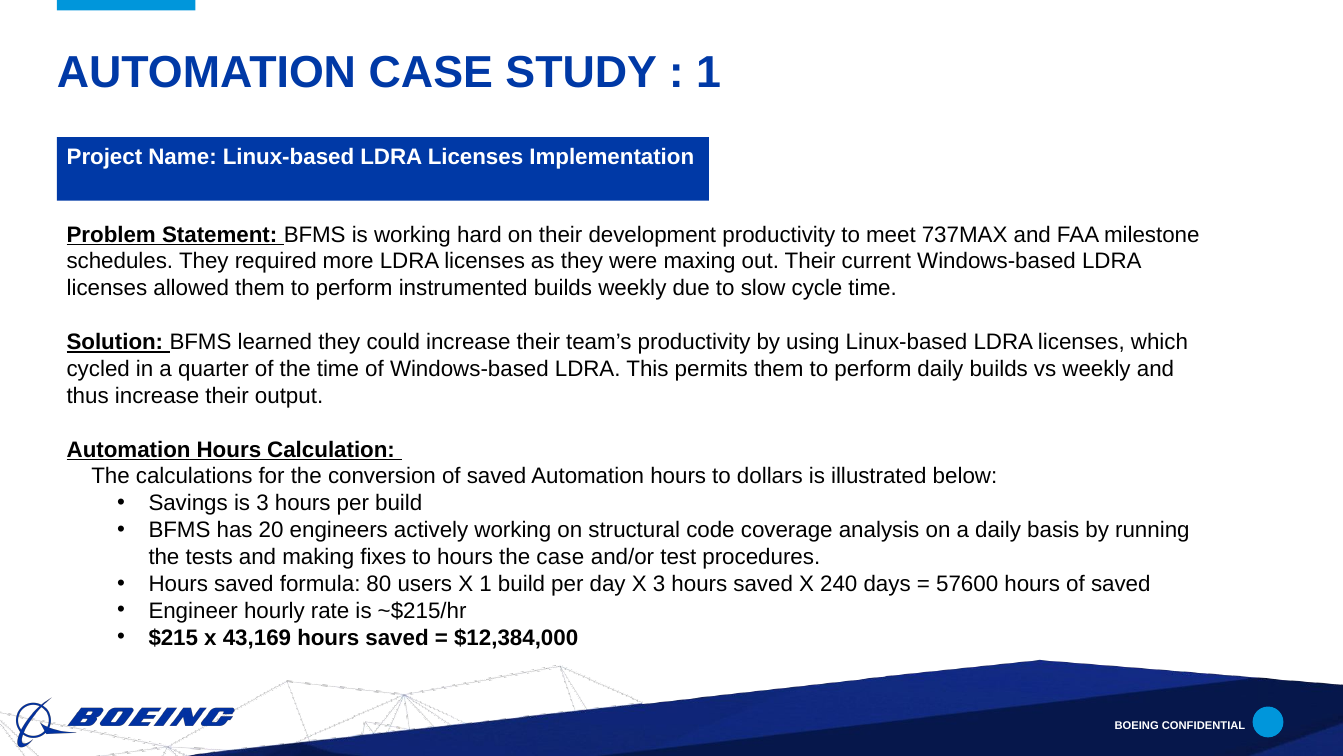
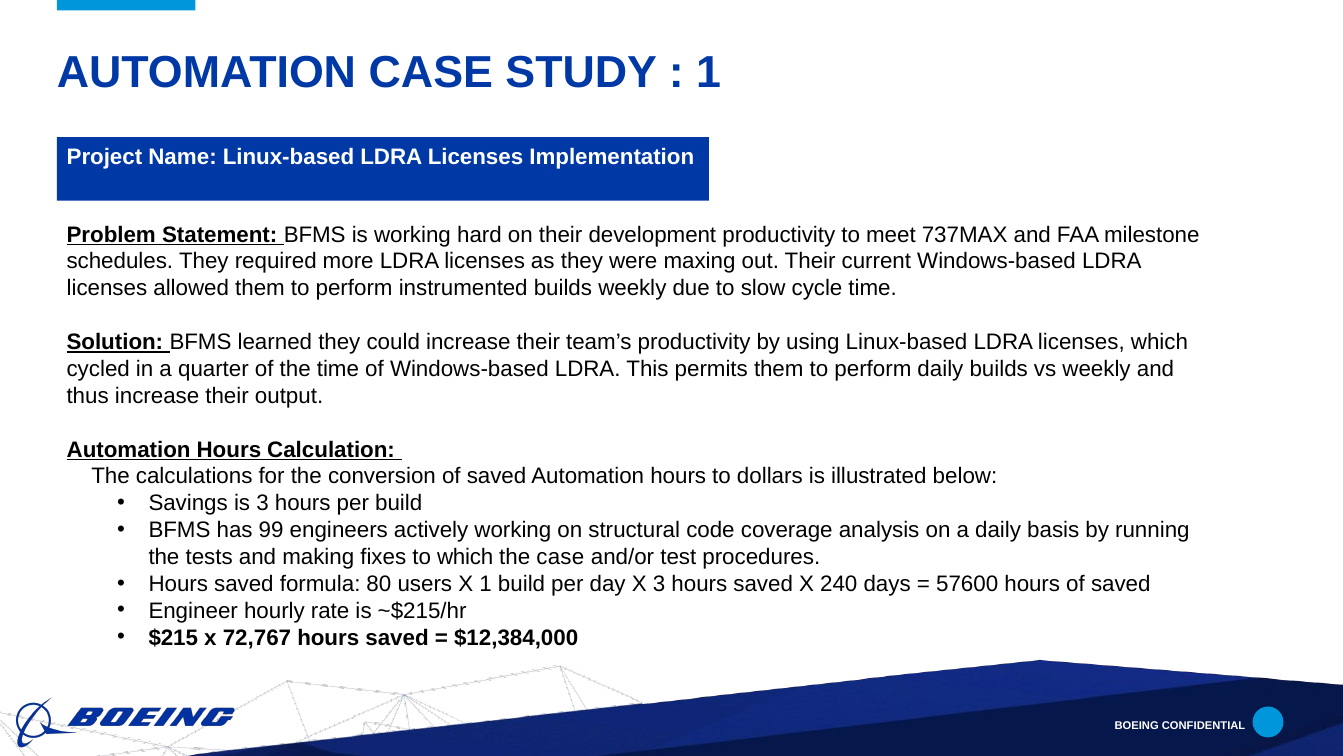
20: 20 -> 99 (271, 530)
to hours: hours -> which (465, 557)
43,169: 43,169 -> 72,767 (257, 637)
